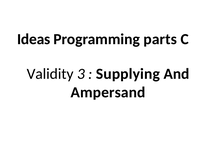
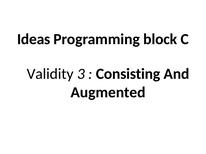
parts: parts -> block (160, 39)
Supplying: Supplying -> Consisting (128, 74)
Ampersand: Ampersand -> Augmented (108, 93)
